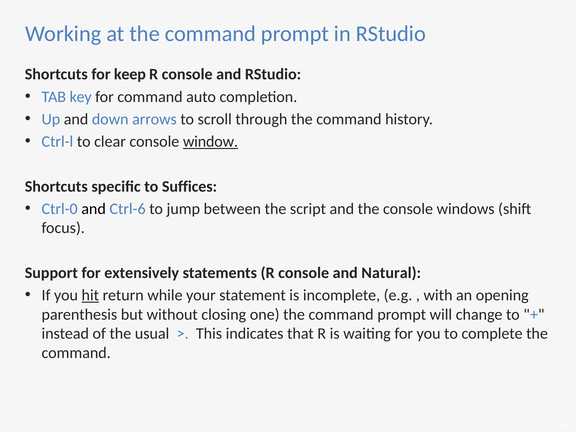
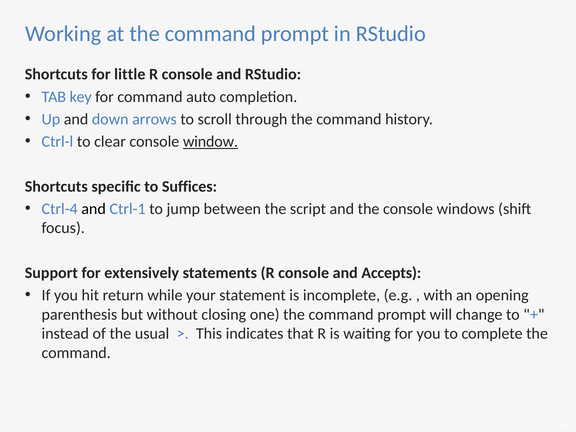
keep: keep -> little (130, 74)
Ctrl-0: Ctrl-0 -> Ctrl-4 (60, 209)
Ctrl-6: Ctrl-6 -> Ctrl-1 (128, 209)
Natural: Natural -> Accepts (391, 273)
hit underline: present -> none (90, 295)
